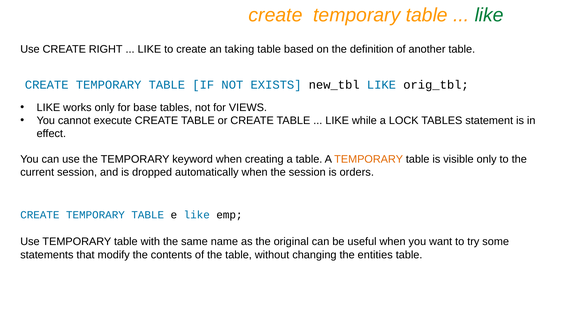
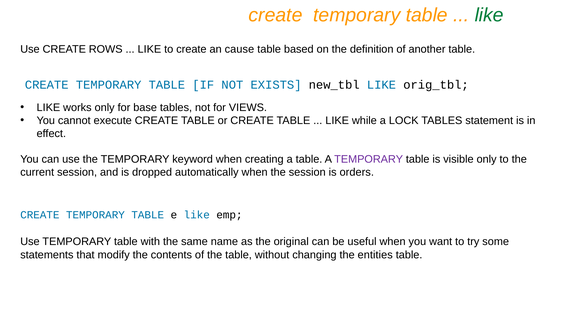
RIGHT: RIGHT -> ROWS (106, 49)
taking: taking -> cause (239, 49)
TEMPORARY colour: orange -> purple (369, 159)
